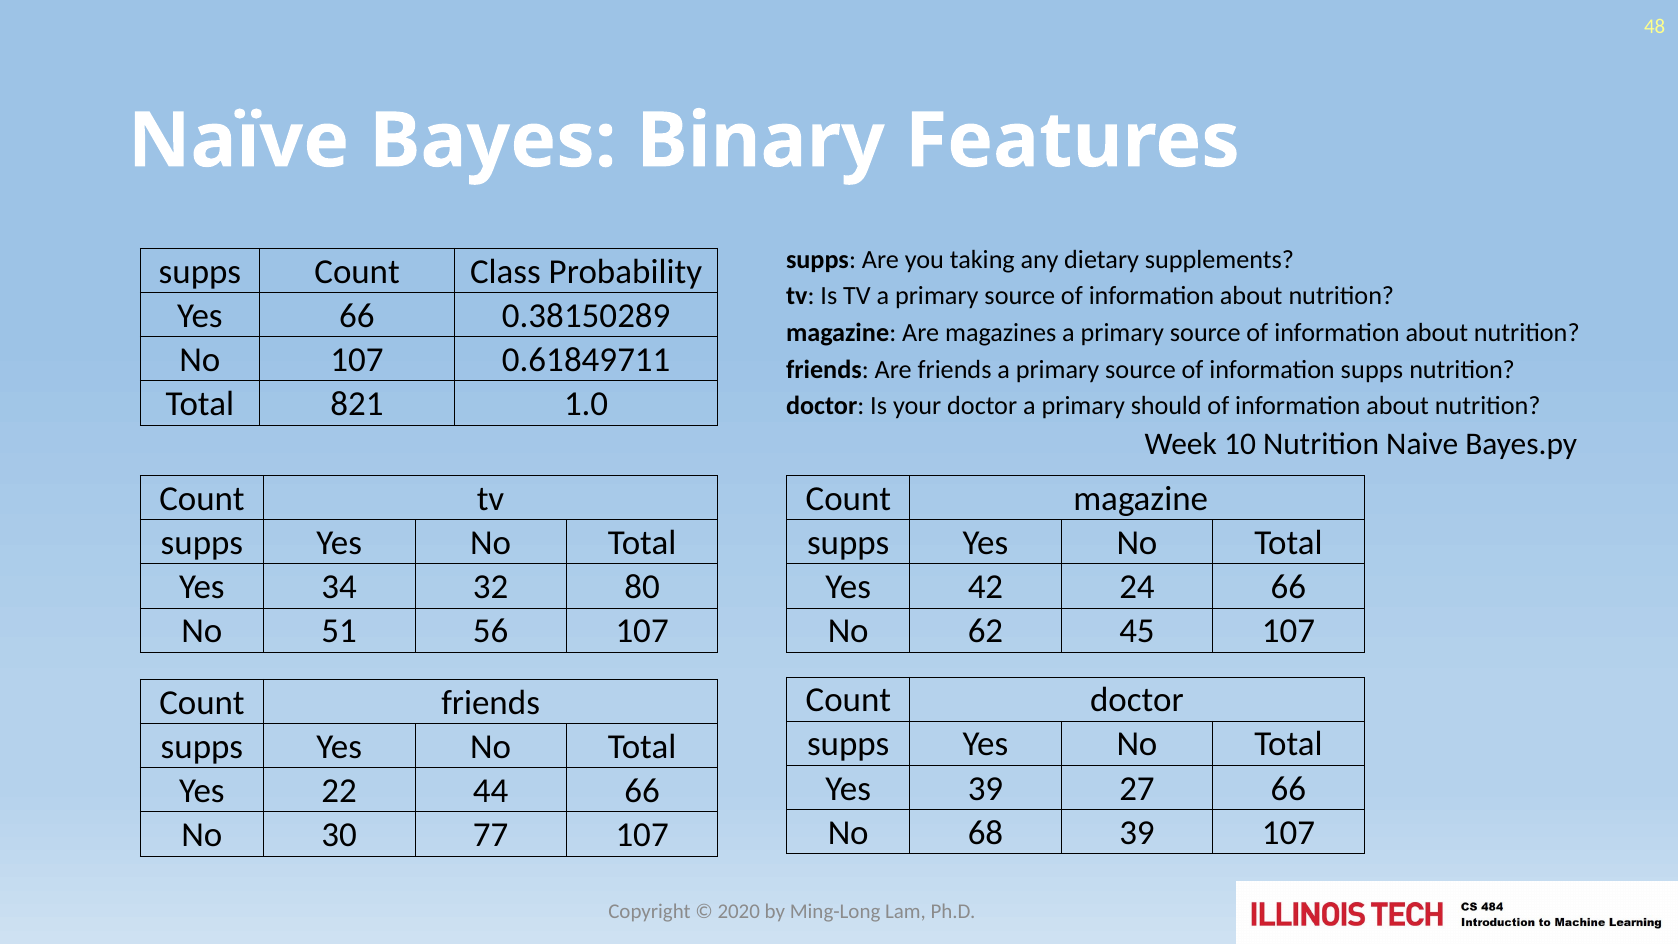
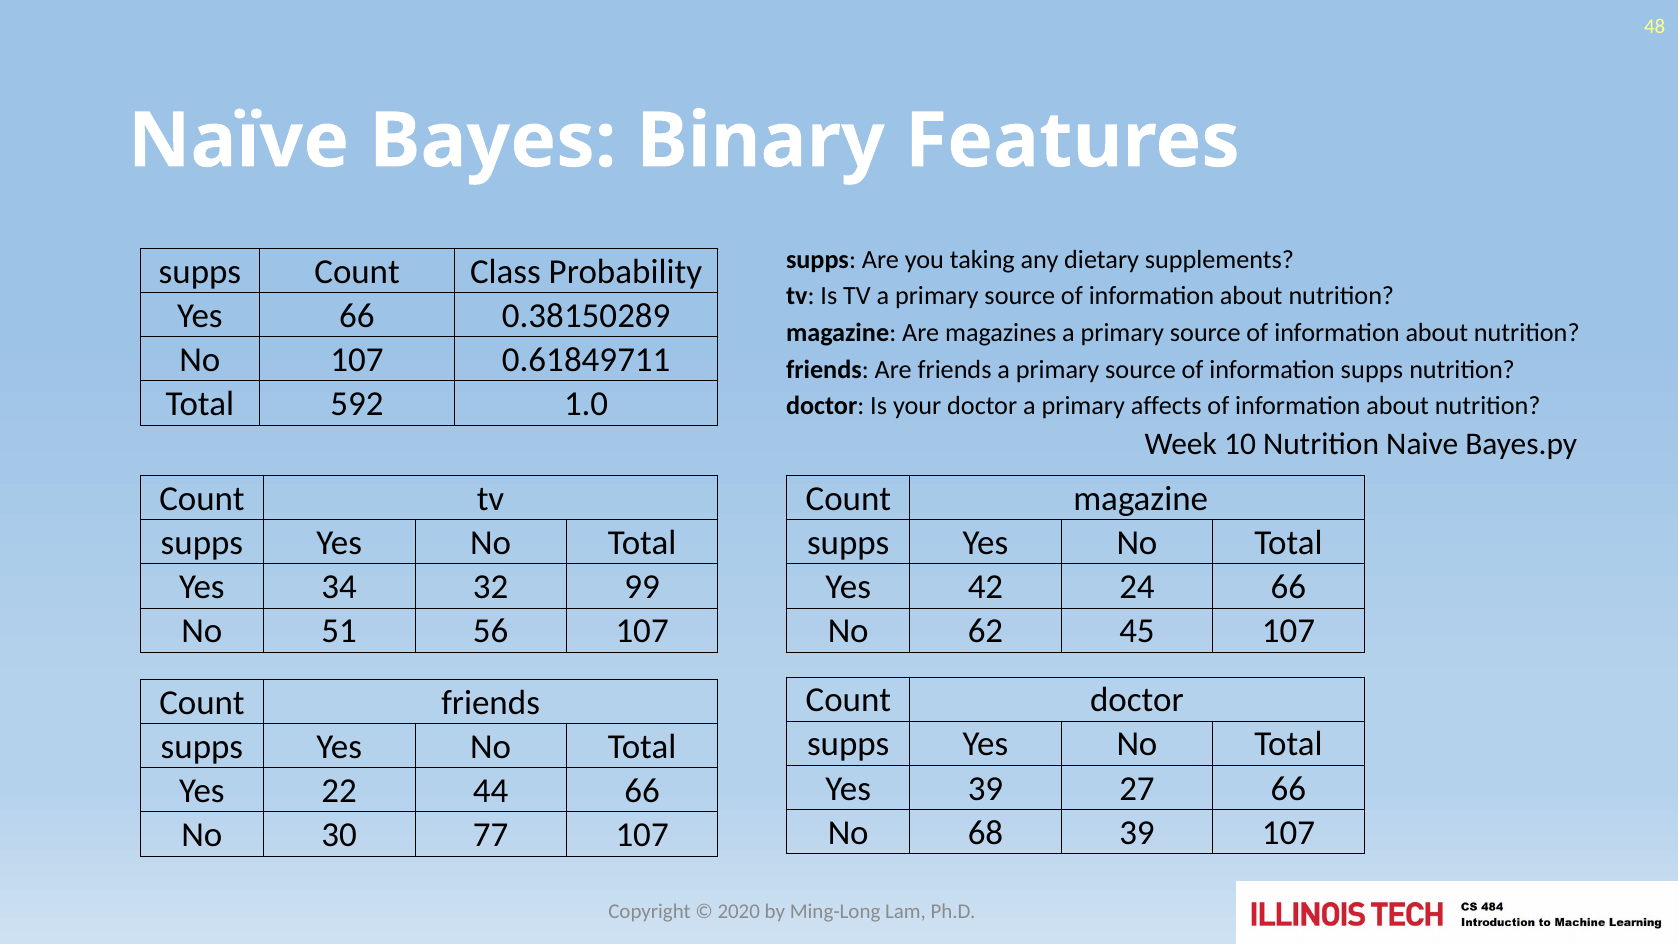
821: 821 -> 592 (357, 404)
should: should -> affects (1166, 406)
80: 80 -> 99 (642, 587)
